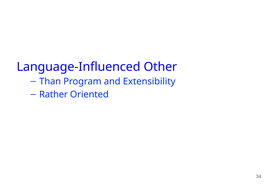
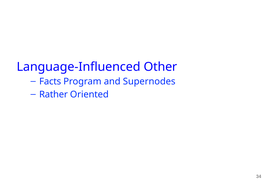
Than: Than -> Facts (50, 82)
Extensibility: Extensibility -> Supernodes (149, 82)
